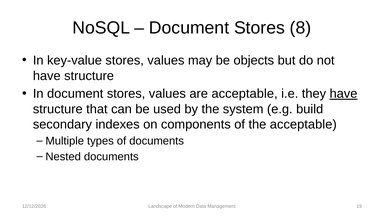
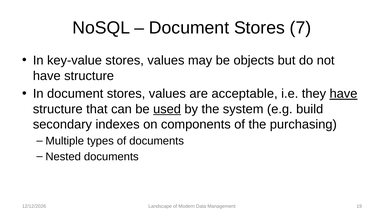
8: 8 -> 7 (300, 28)
used underline: none -> present (167, 109)
the acceptable: acceptable -> purchasing (303, 124)
